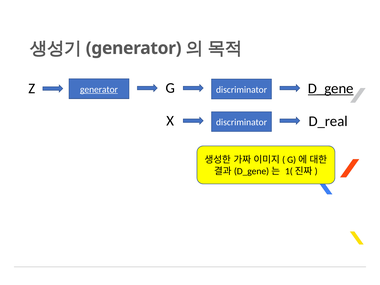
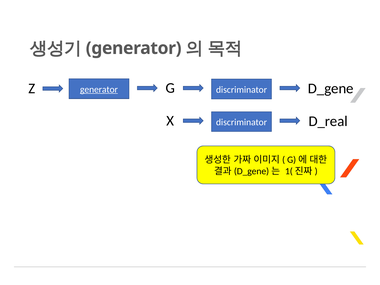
D_gene underline: present -> none (331, 89)
